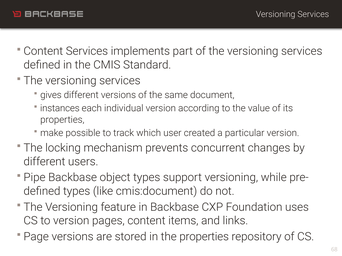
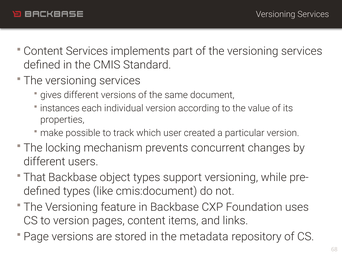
Pipe: Pipe -> That (35, 178)
the properties: properties -> metadata (204, 237)
